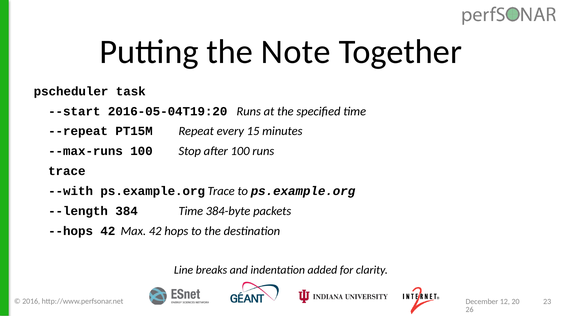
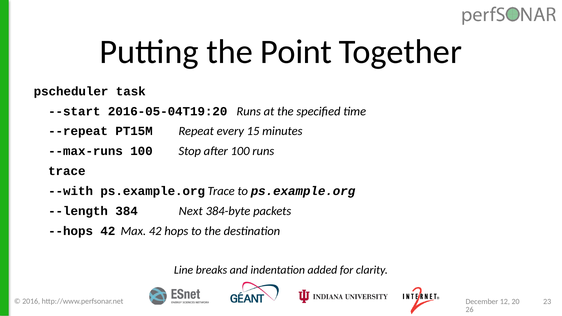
Note: Note -> Point (296, 52)
384 Time: Time -> Next (191, 211)
